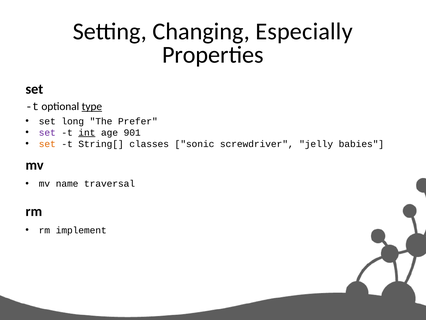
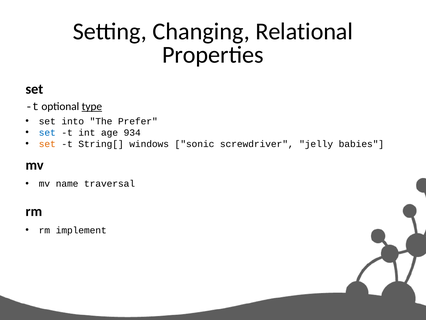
Especially: Especially -> Relational (304, 31)
long: long -> into (73, 121)
set colour: purple -> blue (47, 132)
int underline: present -> none (87, 132)
901: 901 -> 934 (132, 132)
classes: classes -> windows (149, 144)
